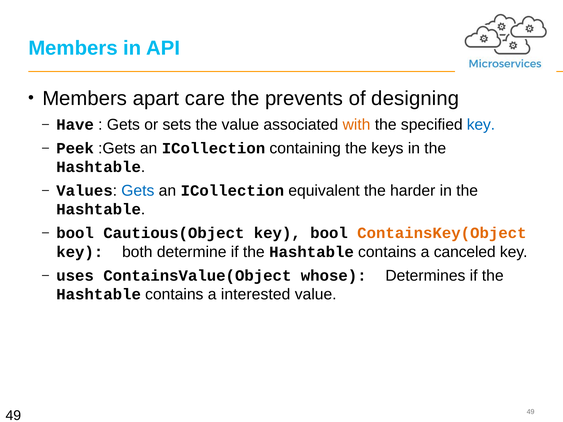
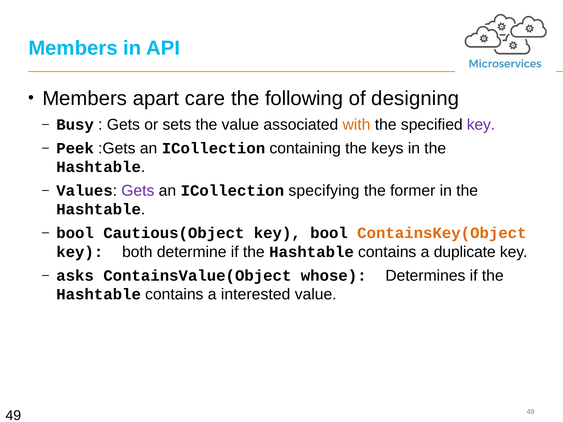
prevents: prevents -> following (304, 99)
Have: Have -> Busy (75, 125)
key colour: blue -> purple (481, 125)
Gets colour: blue -> purple (138, 191)
equivalent: equivalent -> specifying (324, 191)
harder: harder -> former (413, 191)
canceled: canceled -> duplicate (465, 252)
uses: uses -> asks (75, 276)
